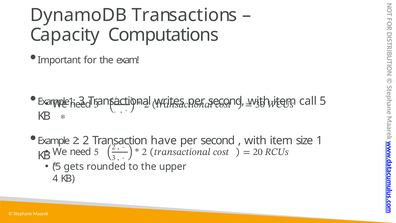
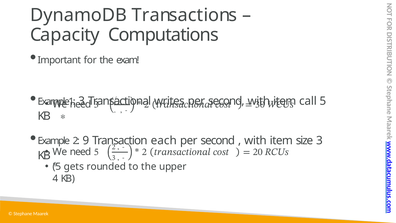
2 2: 2 -> 9 (86, 140)
have: have -> each (164, 140)
size 1: 1 -> 3 (319, 140)
